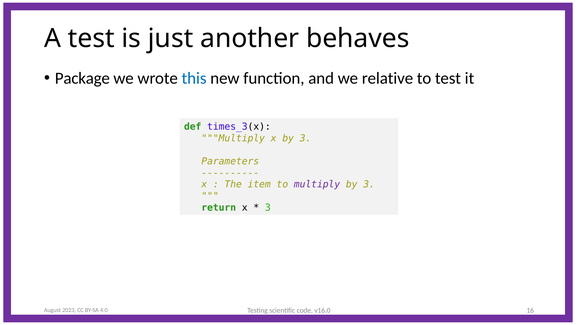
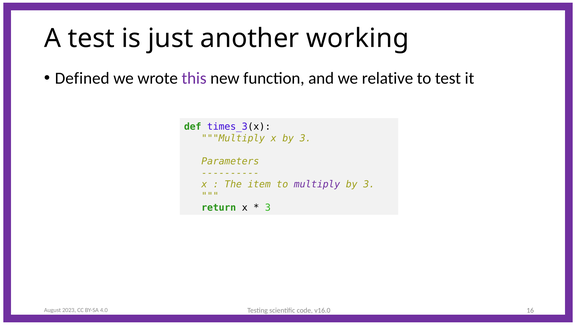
behaves: behaves -> working (358, 39)
Package: Package -> Defined (82, 78)
this colour: blue -> purple (194, 78)
